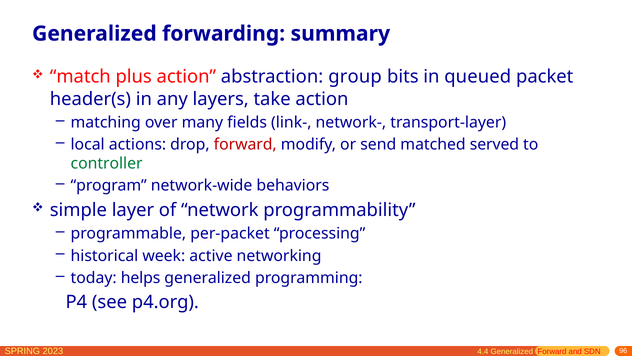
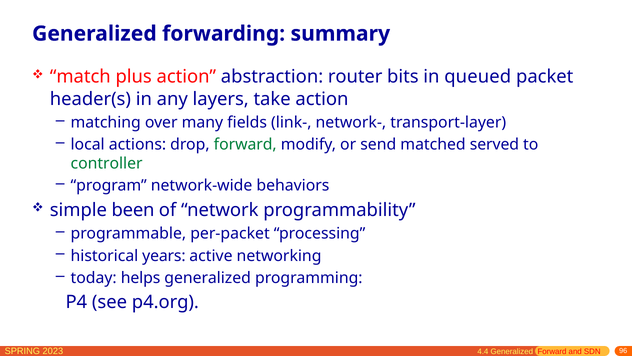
group: group -> router (355, 77)
forward colour: red -> green (245, 144)
layer: layer -> been (133, 210)
week: week -> years (164, 255)
